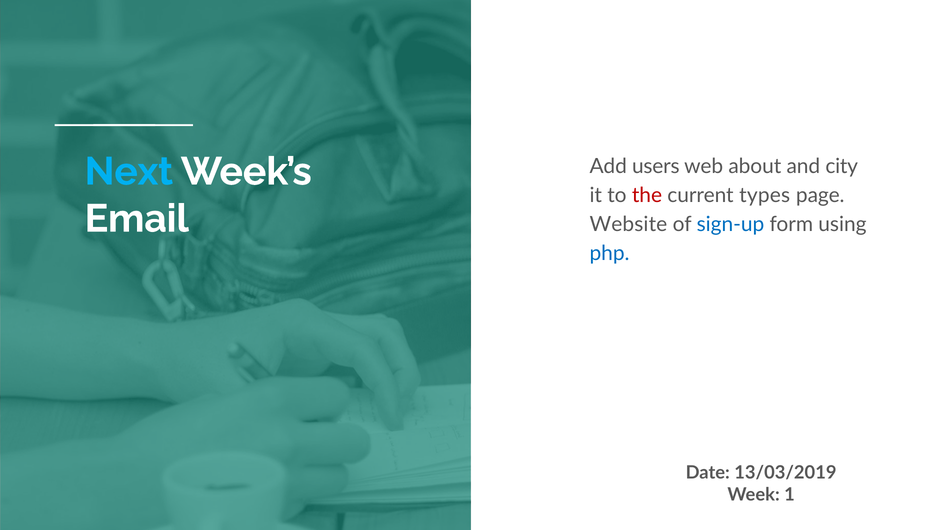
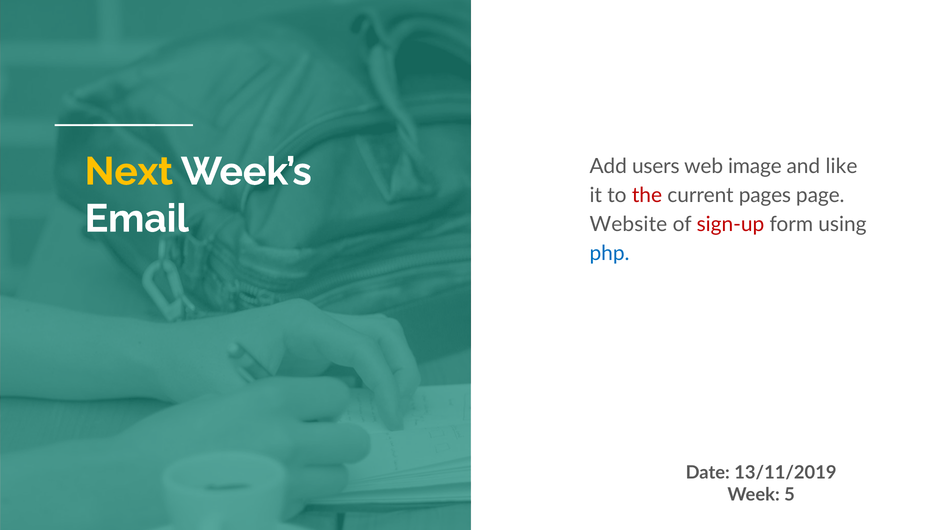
Next colour: light blue -> yellow (129, 172)
about: about -> image (755, 167)
city: city -> like (842, 167)
types: types -> pages (765, 195)
sign-up colour: blue -> red (730, 224)
13/03/2019: 13/03/2019 -> 13/11/2019 (785, 473)
1: 1 -> 5 (789, 495)
